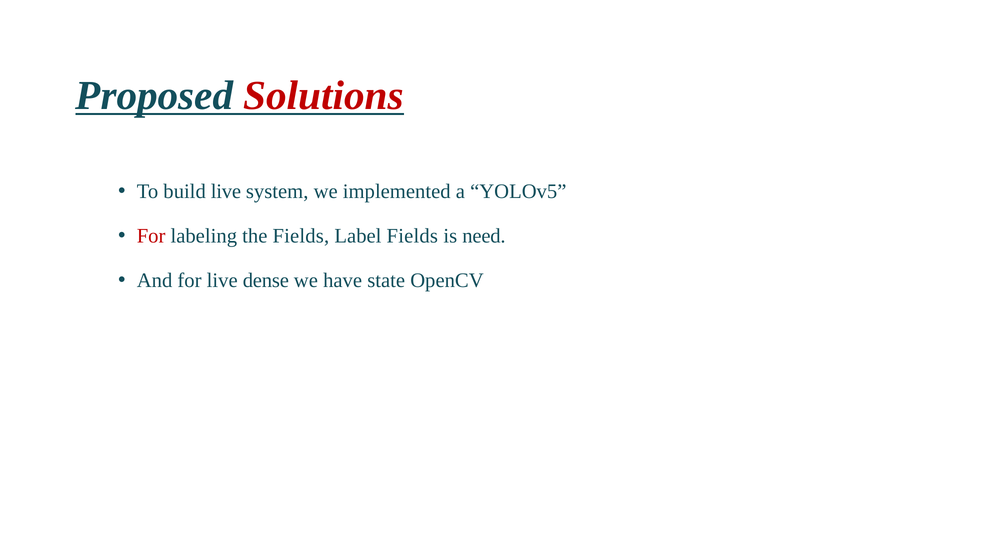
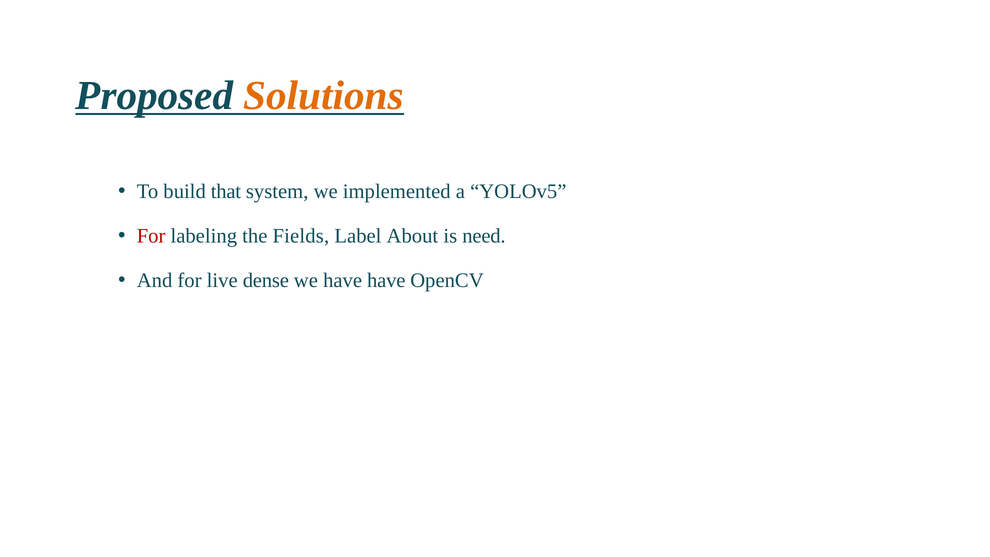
Solutions colour: red -> orange (324, 96)
build live: live -> that (226, 191)
Label Fields: Fields -> About (412, 236)
have state: state -> have (386, 280)
